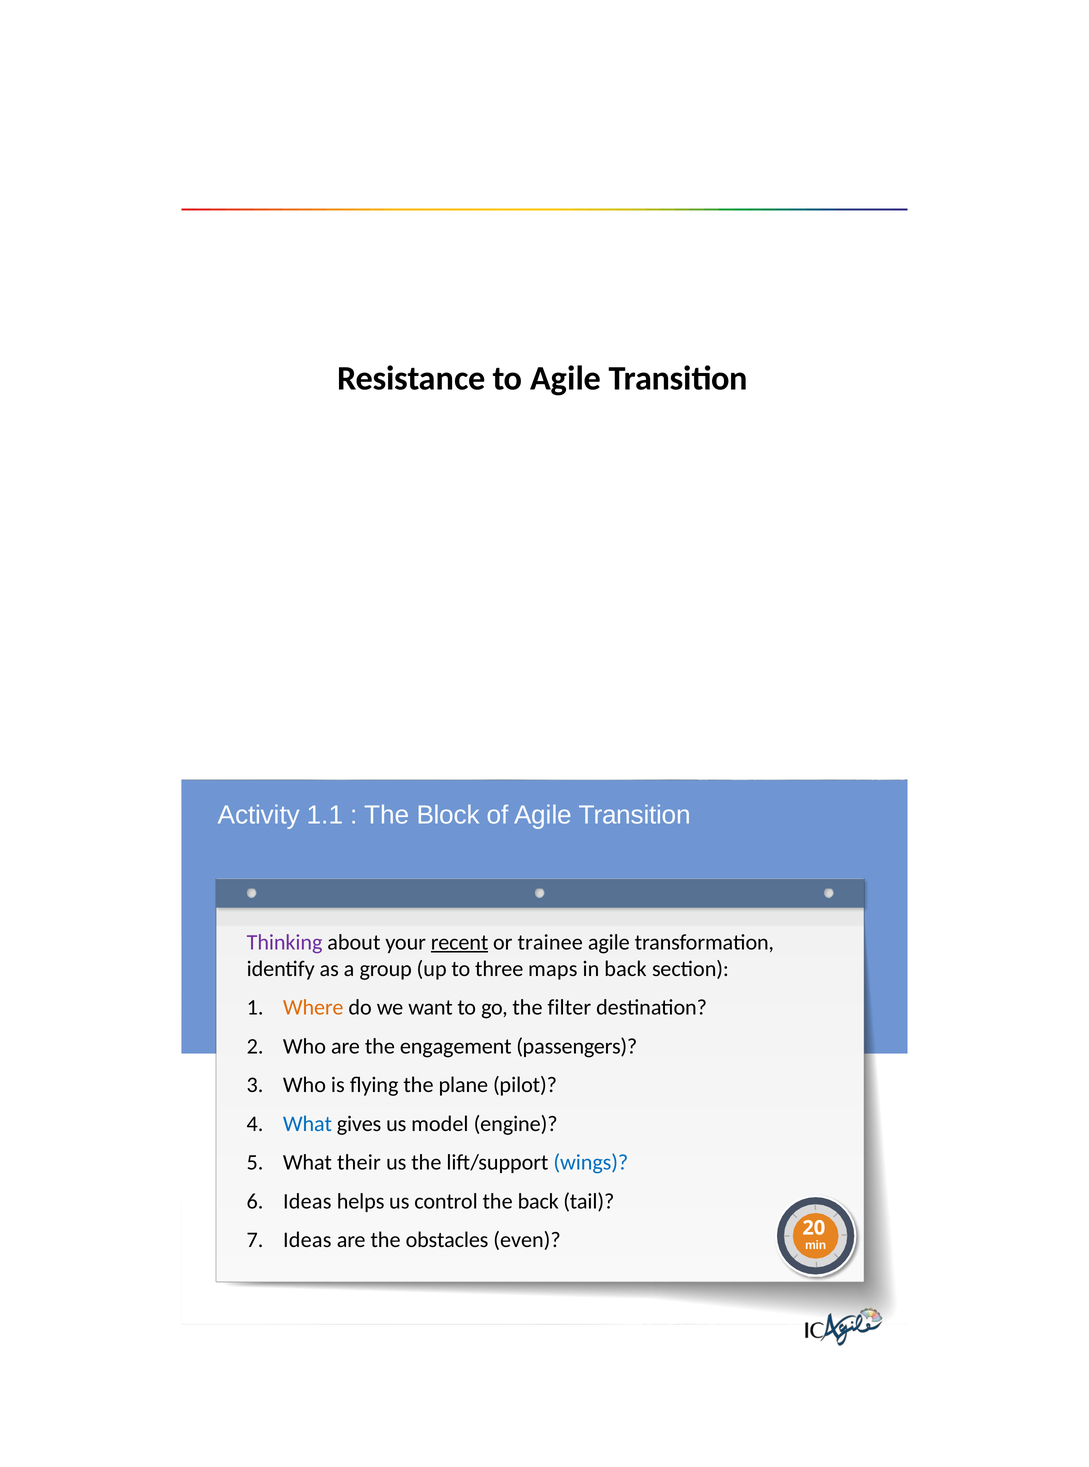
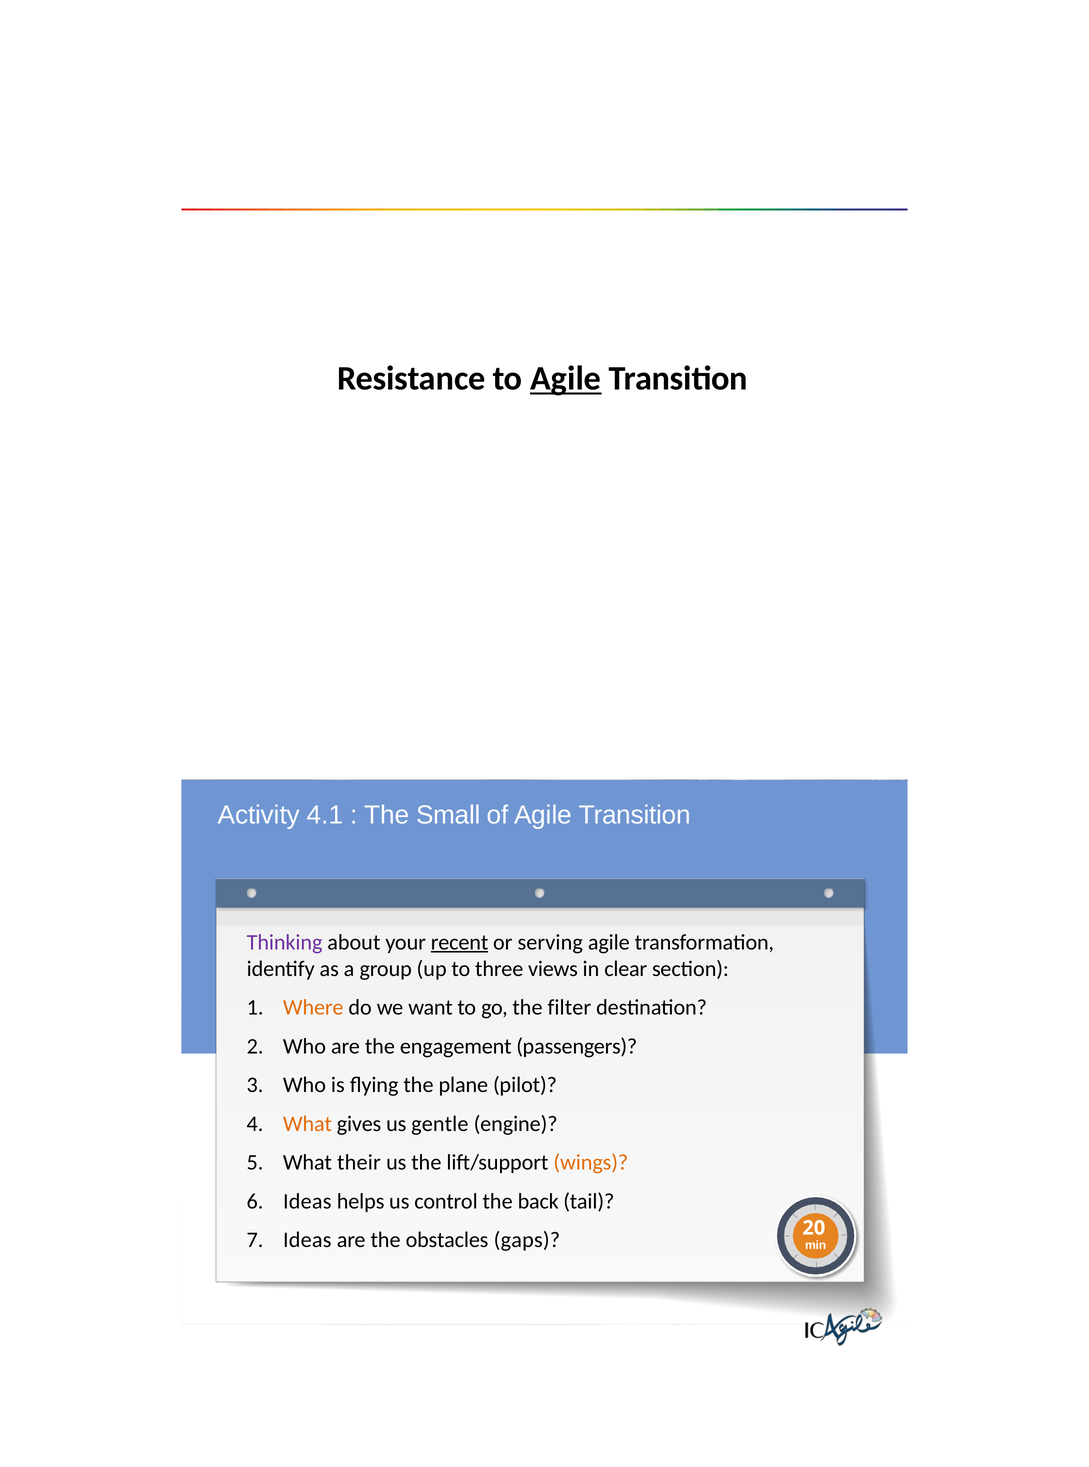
Agile underline: none -> present (566, 379)
1.1: 1.1 -> 4.1 (325, 815)
Block: Block -> Small (448, 815)
trainee: trainee -> serving (550, 942)
maps: maps -> views (553, 969)
in back: back -> clear (626, 969)
What colour: blue -> orange (307, 1124)
model: model -> gentle (440, 1124)
wings colour: blue -> orange (591, 1163)
even: even -> gaps (527, 1240)
